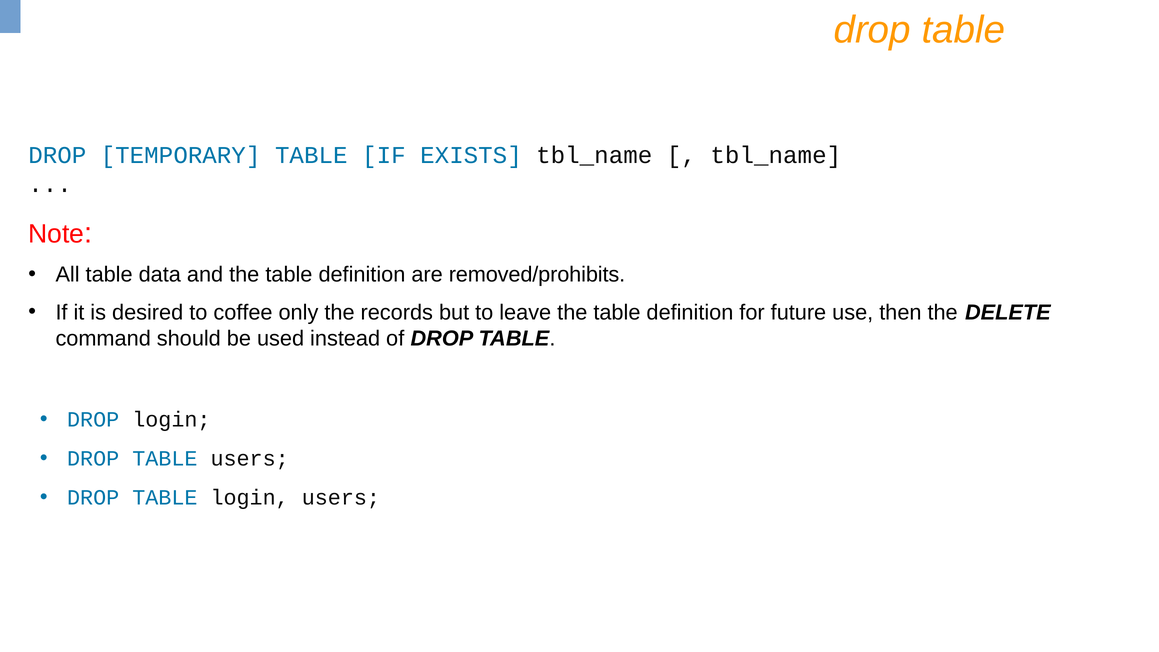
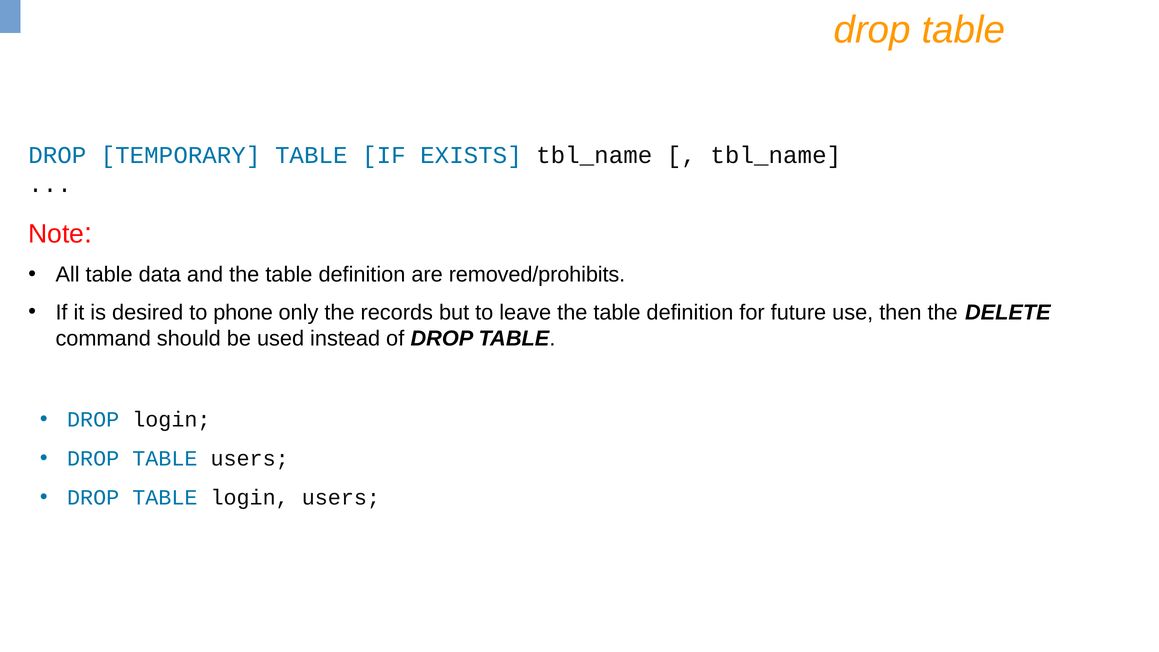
coffee: coffee -> phone (243, 312)
